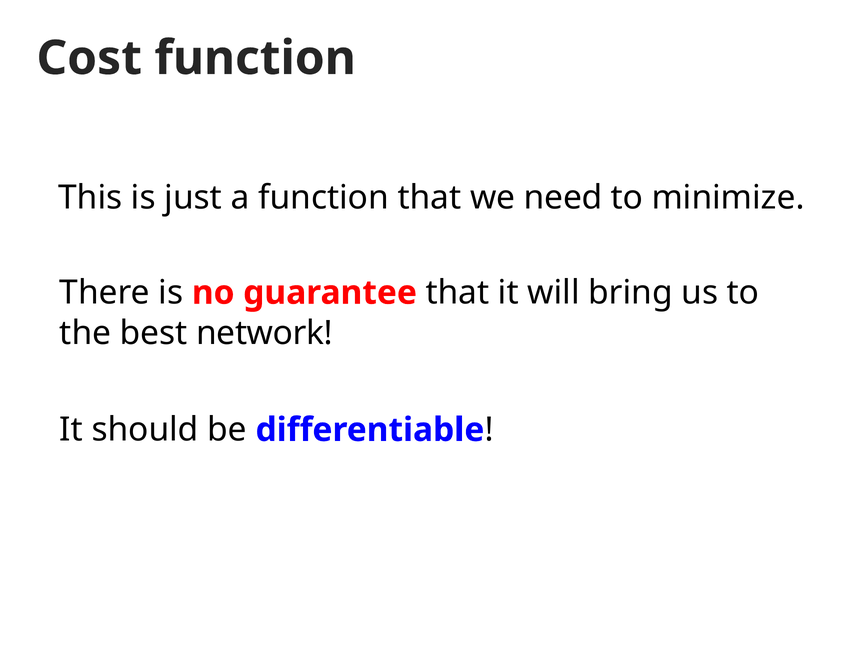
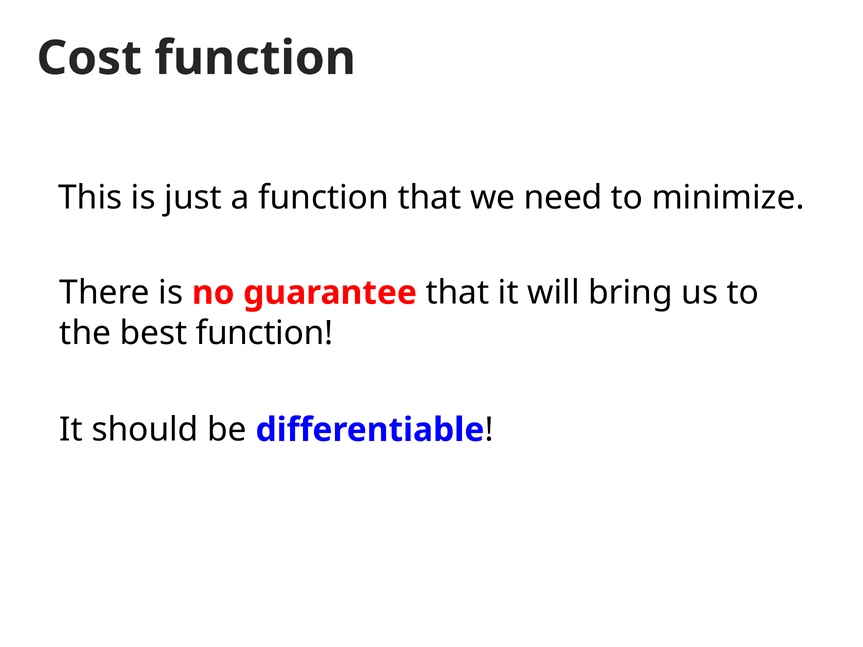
best network: network -> function (264, 333)
